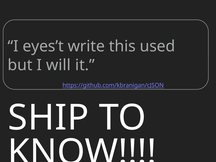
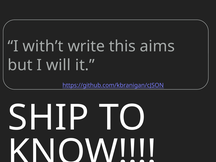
eyes’t: eyes’t -> with’t (43, 46)
used: used -> aims (157, 46)
